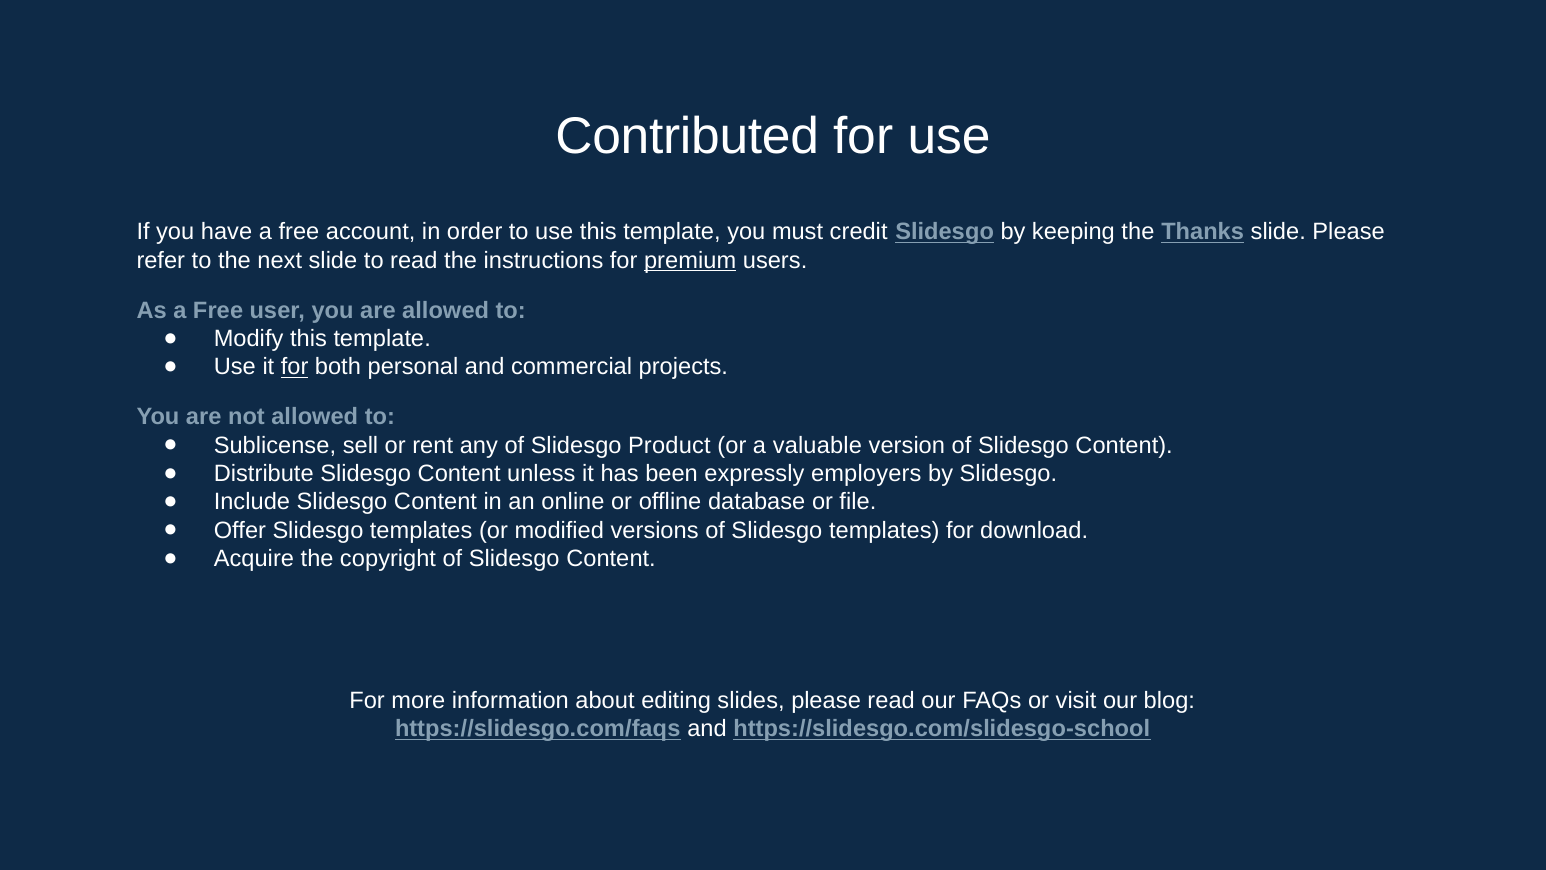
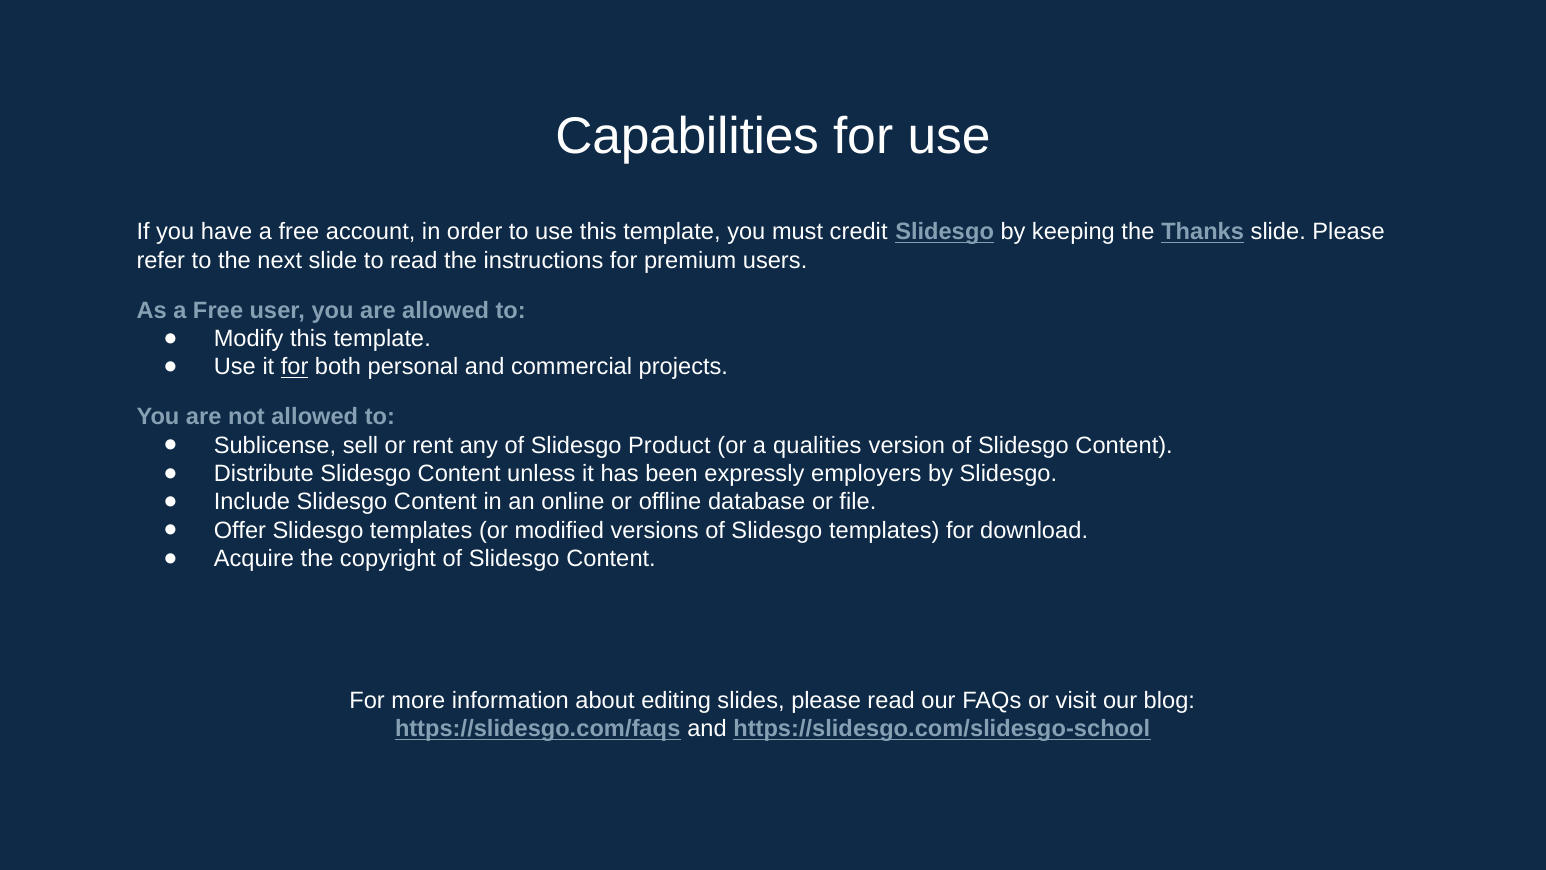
Contributed: Contributed -> Capabilities (687, 136)
premium underline: present -> none (690, 260)
valuable: valuable -> qualities (817, 445)
